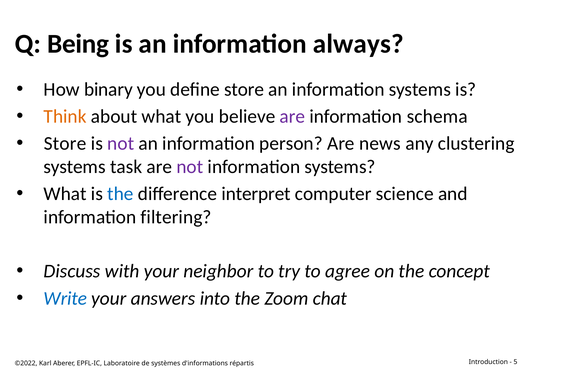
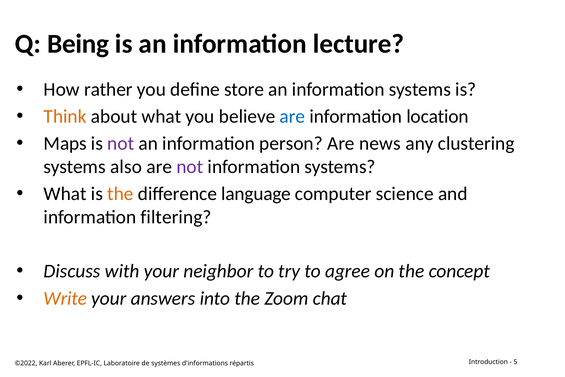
always: always -> lecture (358, 44)
binary: binary -> rather (108, 89)
are colour: purple -> blue (292, 116)
schema: schema -> location (437, 116)
Store: Store -> Maps (65, 143)
task: task -> also (126, 167)
the colour: blue -> orange (120, 194)
interpret: interpret -> language (256, 194)
Write colour: blue -> orange (65, 298)
